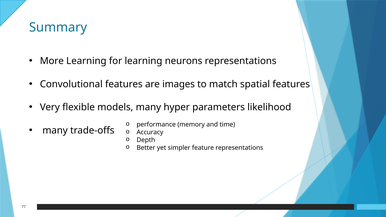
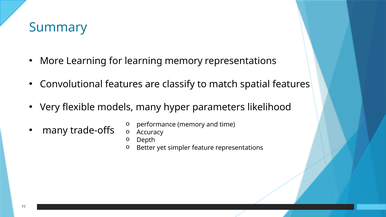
learning neurons: neurons -> memory (184, 61)
images: images -> classify (179, 84)
